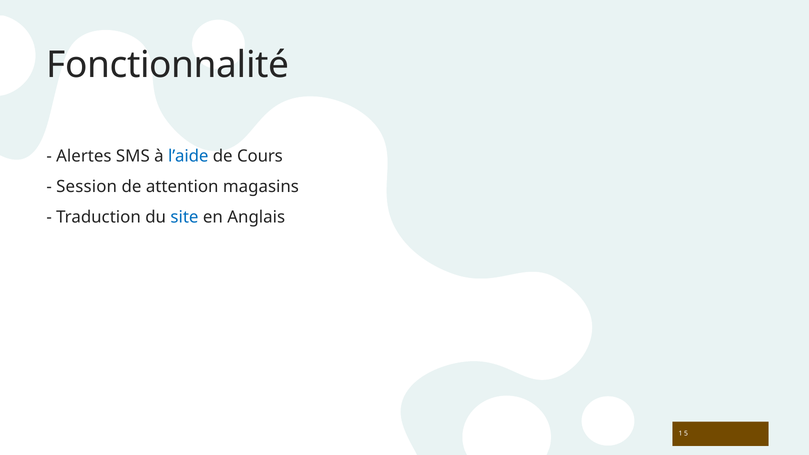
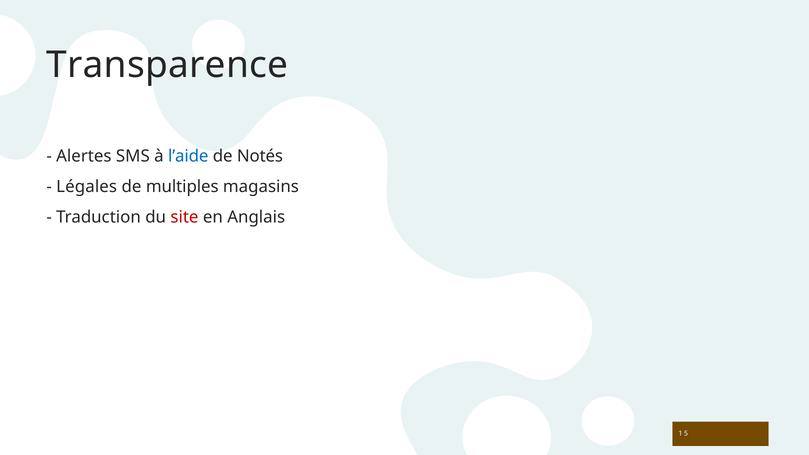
Fonctionnalité: Fonctionnalité -> Transparence (167, 65)
Cours: Cours -> Notés (260, 156)
Session: Session -> Légales (87, 187)
attention: attention -> multiples (182, 187)
site colour: blue -> red (184, 217)
